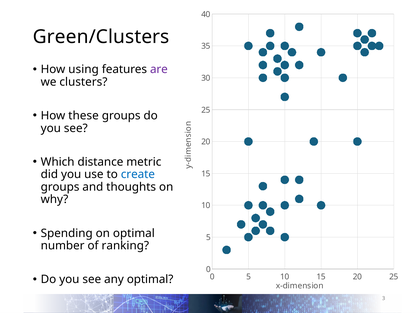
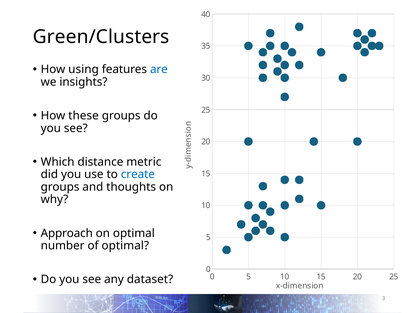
are colour: purple -> blue (159, 69)
clusters: clusters -> insights (83, 82)
Spending: Spending -> Approach (67, 234)
of ranking: ranking -> optimal (125, 246)
any optimal: optimal -> dataset (150, 280)
